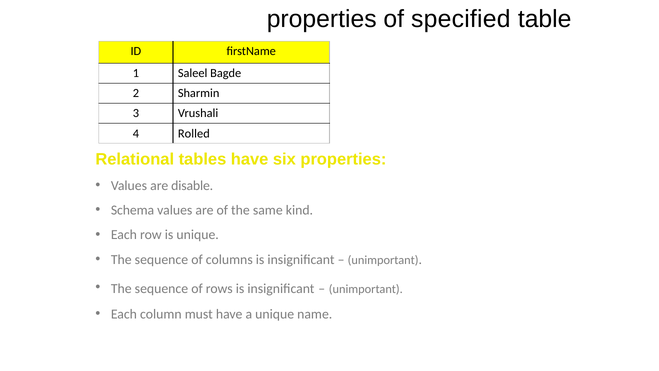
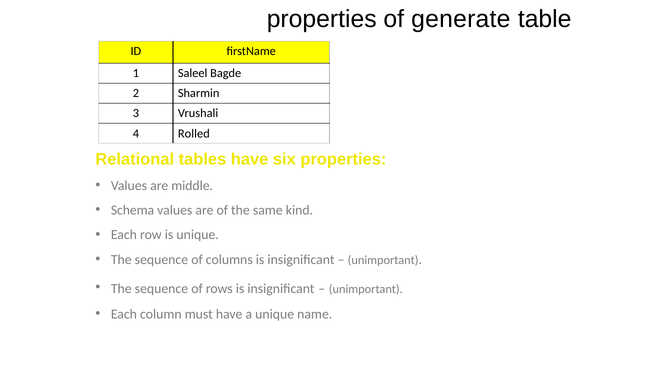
specified: specified -> generate (461, 19)
disable: disable -> middle (192, 185)
